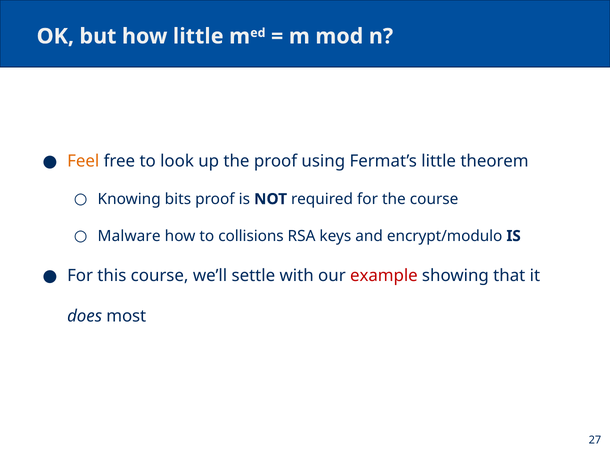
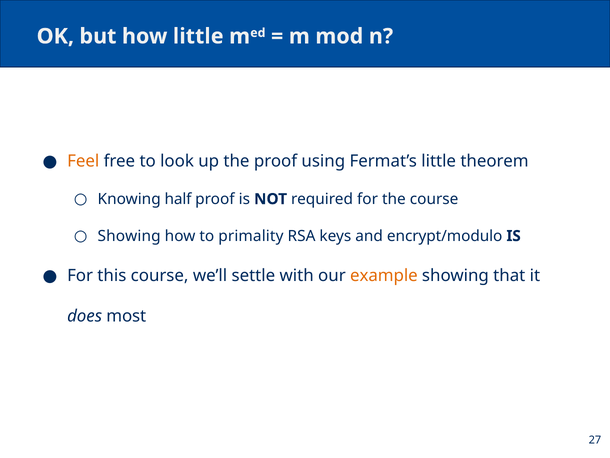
bits: bits -> half (178, 199)
Malware: Malware -> Showing (129, 236)
collisions: collisions -> primality (251, 236)
example colour: red -> orange (384, 276)
